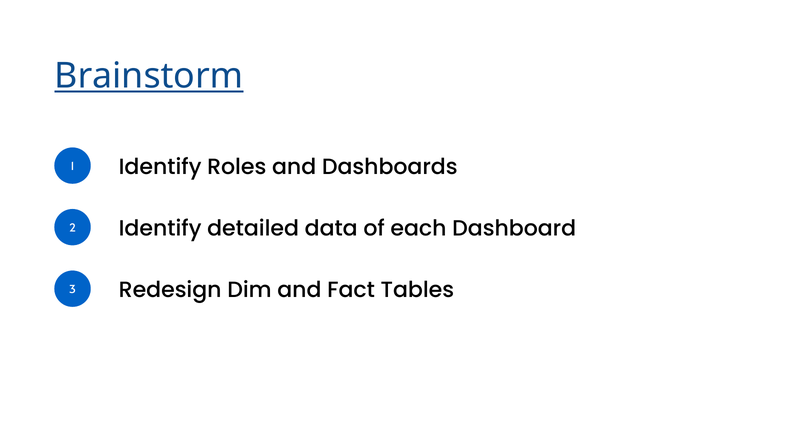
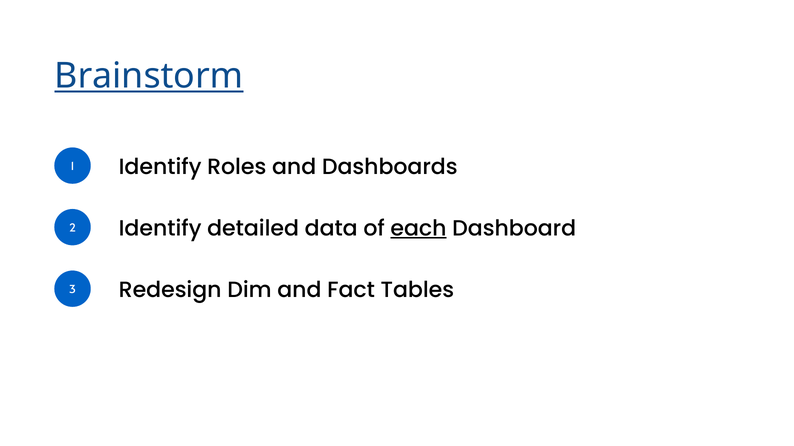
each underline: none -> present (418, 229)
